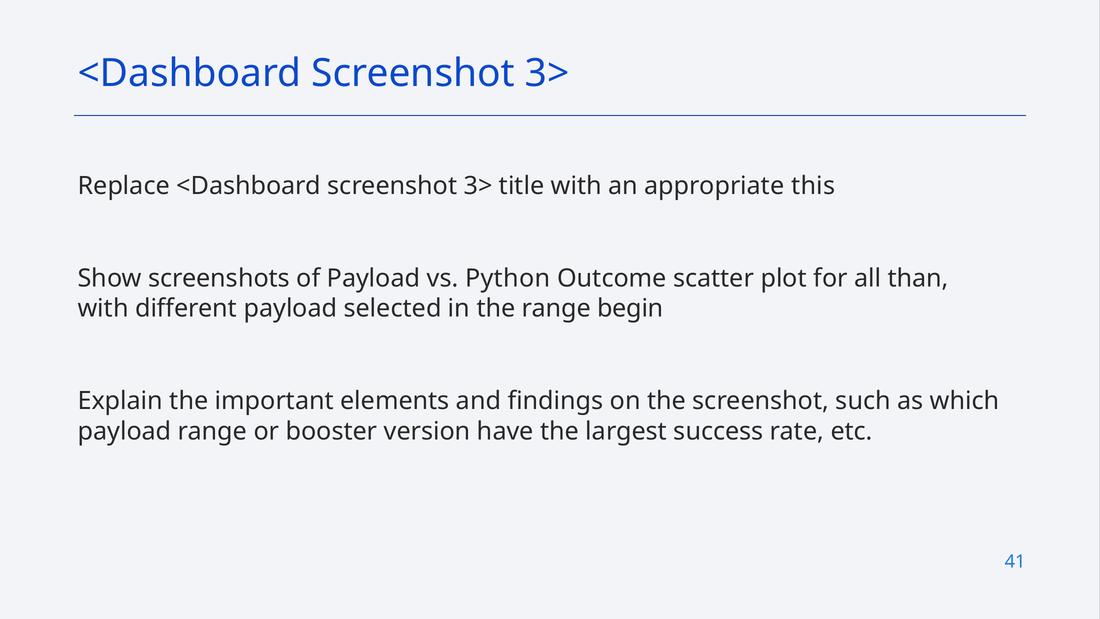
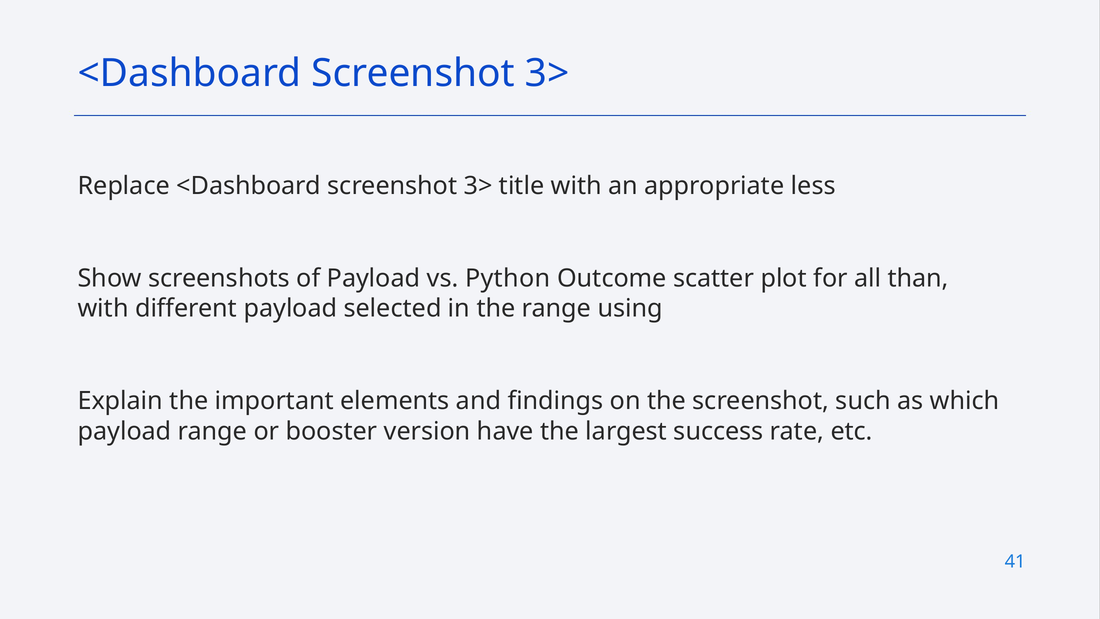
this: this -> less (813, 186)
begin: begin -> using (630, 308)
